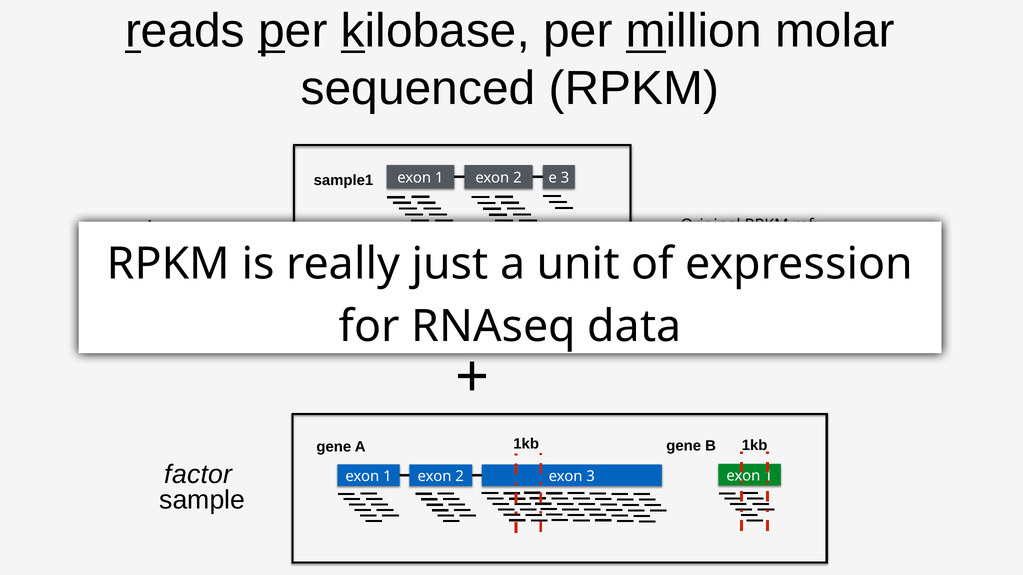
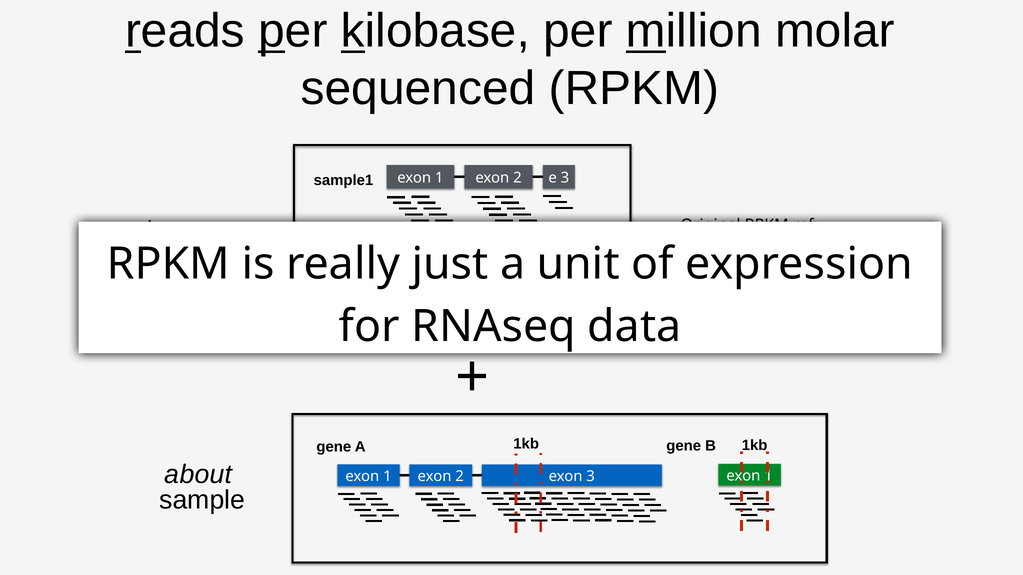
factor: factor -> about (198, 475)
